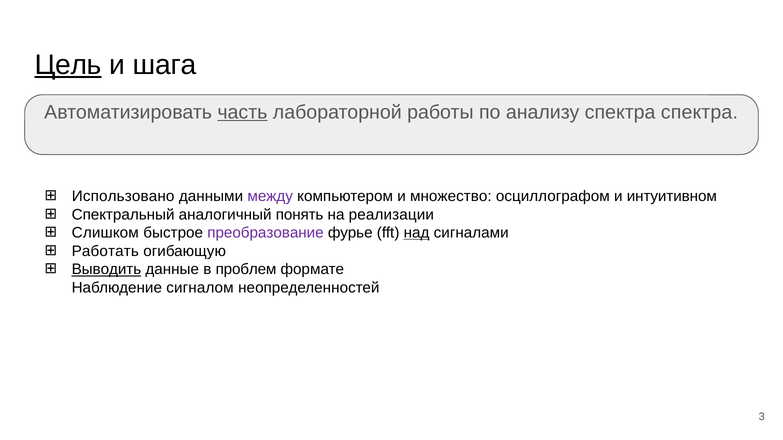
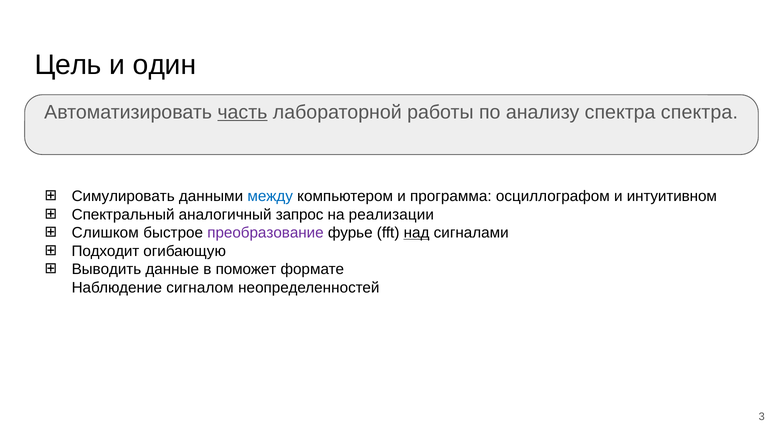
Цель underline: present -> none (68, 65)
шага: шага -> один (165, 65)
Использовано: Использовано -> Симулировать (123, 196)
между colour: purple -> blue (270, 196)
множество: множество -> программа (451, 196)
понять: понять -> запрос (300, 215)
Работать: Работать -> Подходит (105, 251)
Выводить underline: present -> none (106, 270)
проблем: проблем -> поможет (246, 270)
